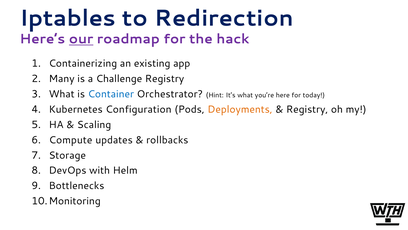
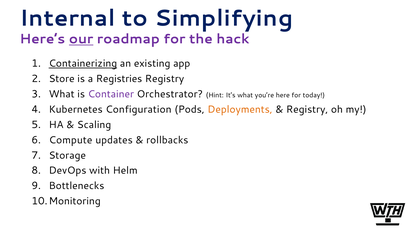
Iptables: Iptables -> Internal (67, 18)
Redirection: Redirection -> Simplifying (224, 18)
Containerizing underline: none -> present (83, 63)
Many: Many -> Store (62, 79)
Challenge: Challenge -> Registries (119, 79)
Container colour: blue -> purple (111, 94)
